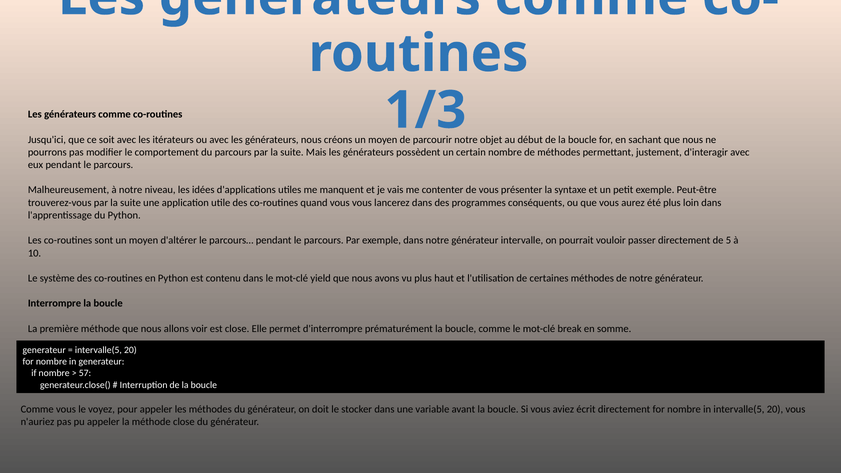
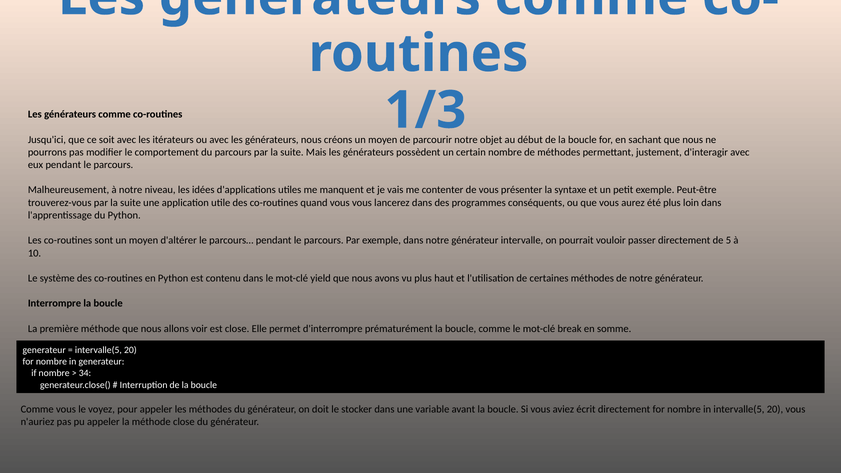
57: 57 -> 34 (85, 373)
